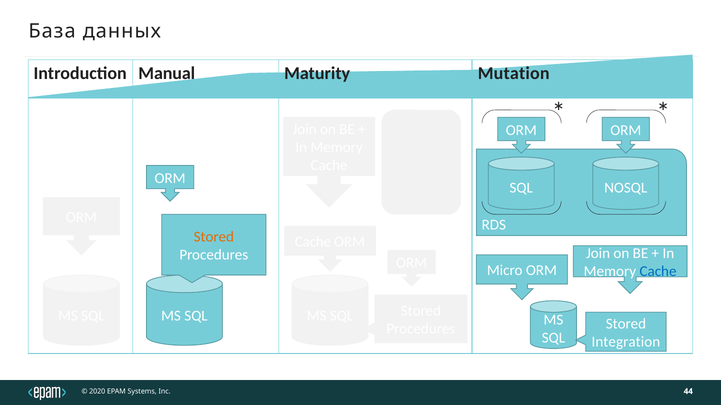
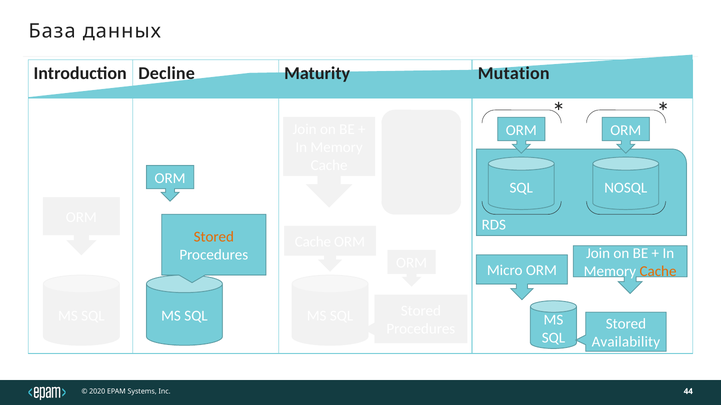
Manual: Manual -> Decline (167, 74)
Cache colour: blue -> orange (658, 272)
Integration: Integration -> Availability (626, 342)
